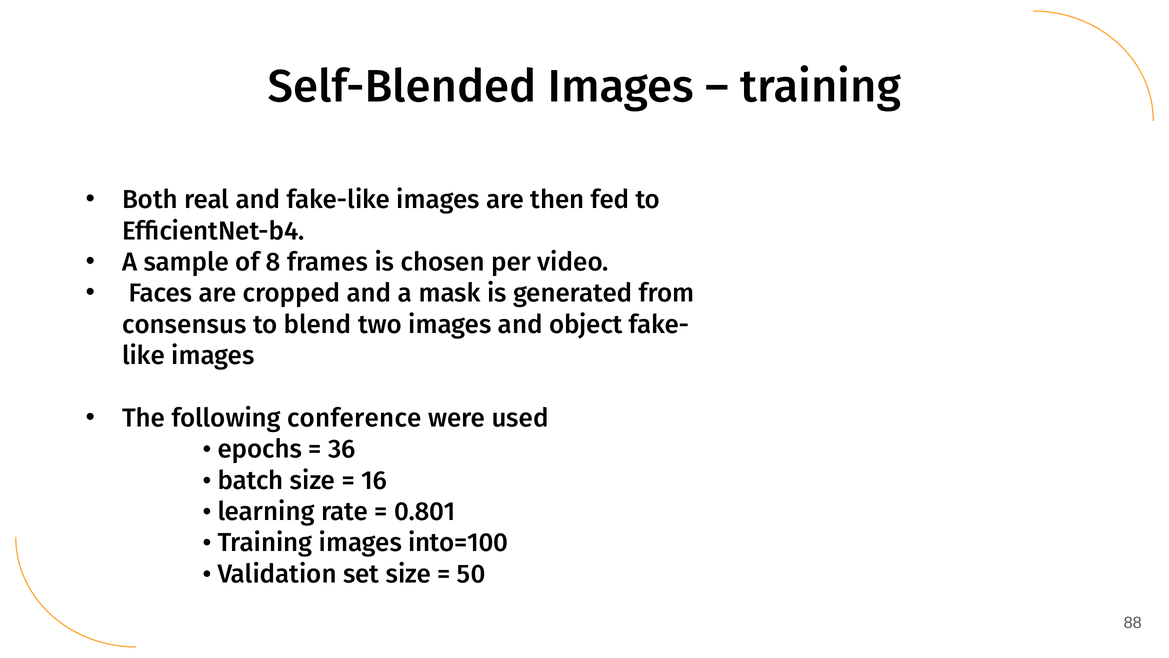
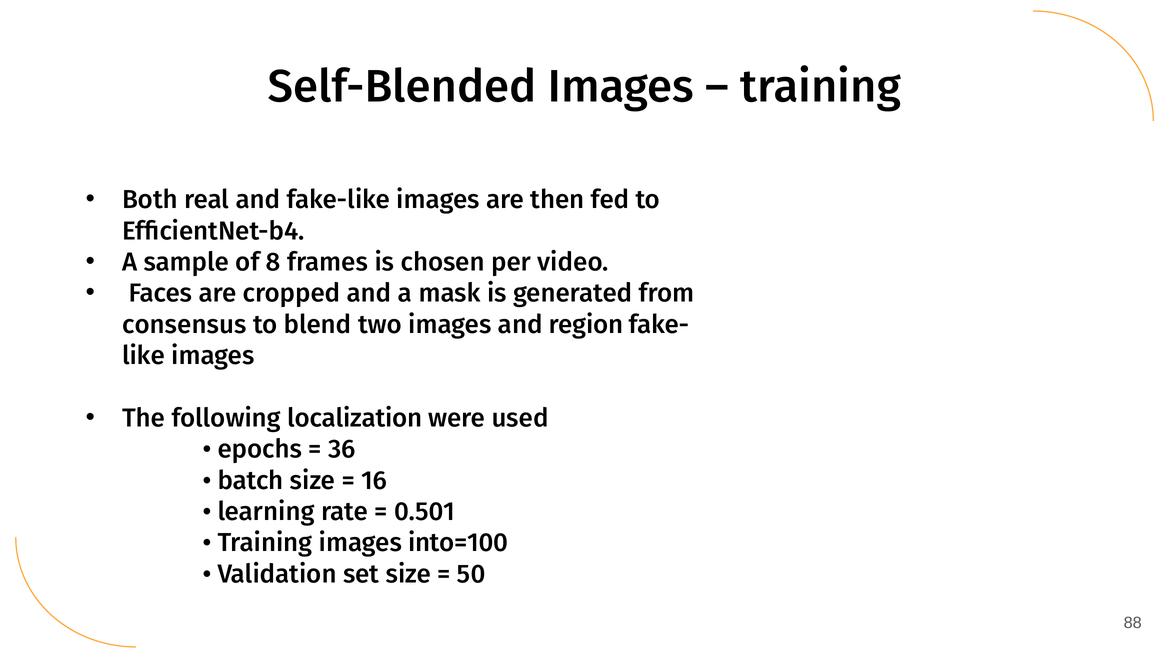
object: object -> region (586, 324)
conference: conference -> localization (355, 418)
0.801: 0.801 -> 0.501 (425, 511)
